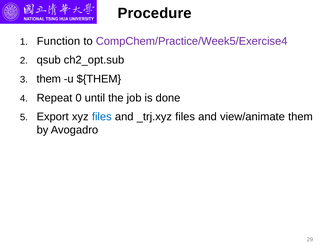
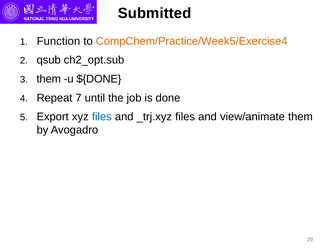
Procedure: Procedure -> Submitted (155, 13)
CompChem/Practice/Week5/Exercise4 colour: purple -> orange (192, 41)
${THEM: ${THEM -> ${DONE (99, 79)
0: 0 -> 7 (79, 98)
